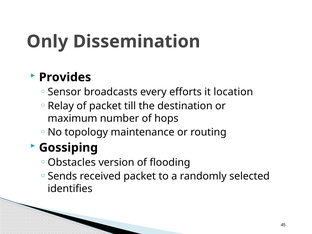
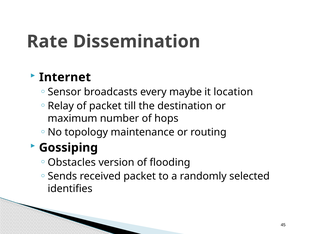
Only: Only -> Rate (47, 42)
Provides: Provides -> Internet (65, 77)
efforts: efforts -> maybe (186, 92)
